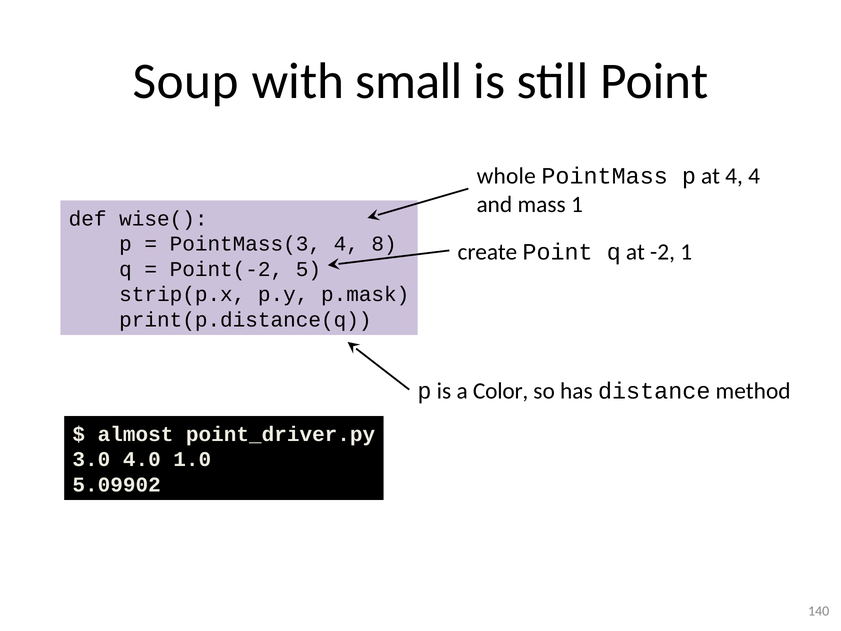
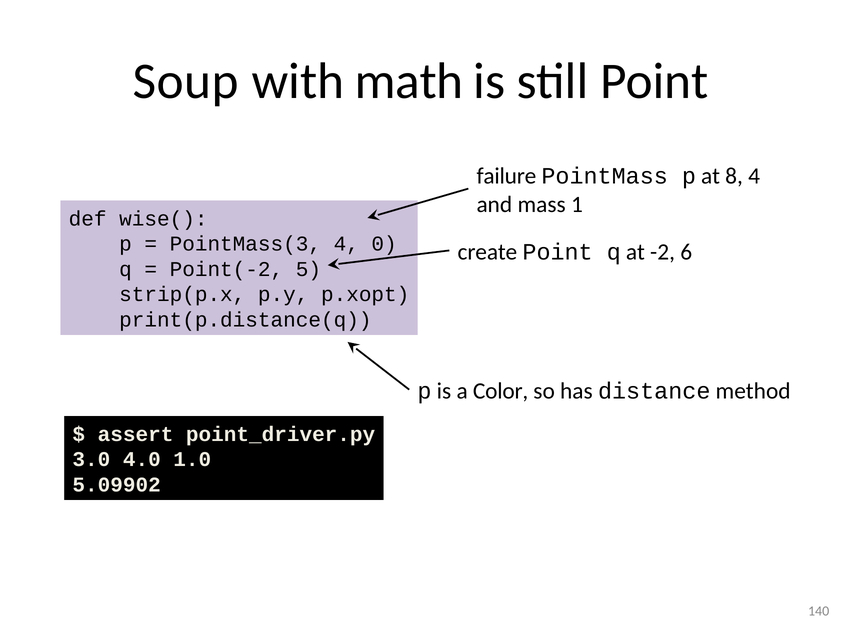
small: small -> math (409, 81)
whole: whole -> failure (506, 176)
at 4: 4 -> 8 (734, 176)
8: 8 -> 0 (384, 244)
-2 1: 1 -> 6 (686, 252)
p.mask: p.mask -> p.xopt (365, 294)
almost: almost -> assert (136, 434)
